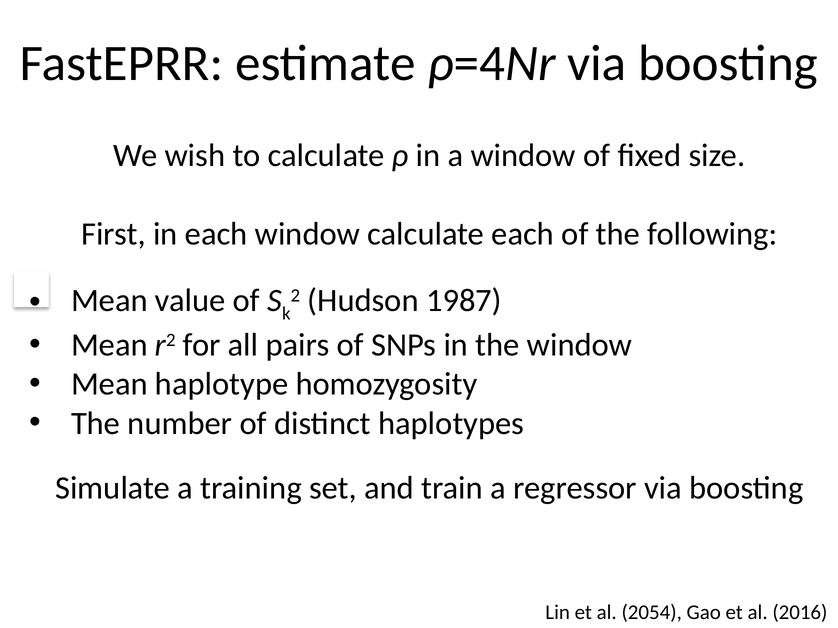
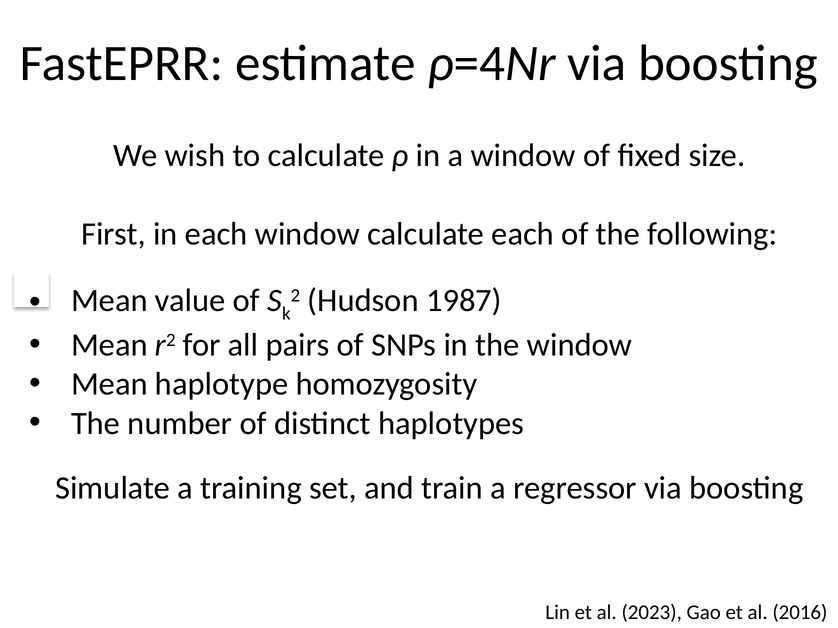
2054: 2054 -> 2023 (652, 613)
